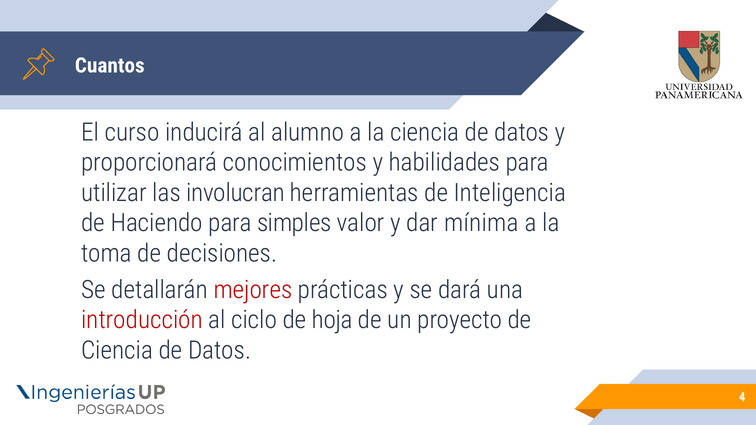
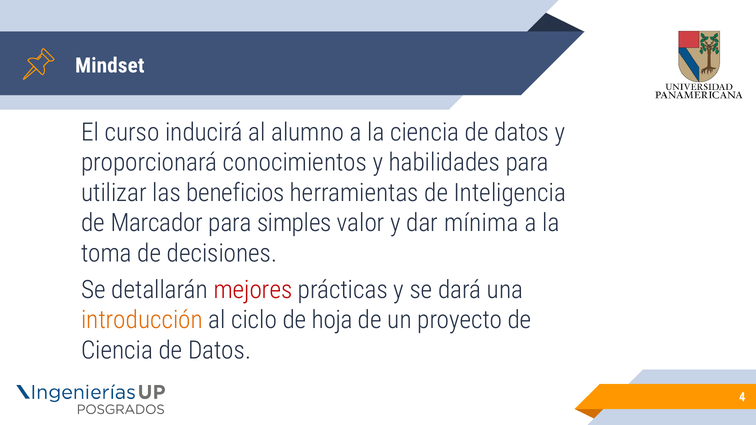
Cuantos: Cuantos -> Mindset (110, 66)
involucran: involucran -> beneficios (235, 193)
Haciendo: Haciendo -> Marcador (157, 223)
introducción colour: red -> orange (142, 320)
